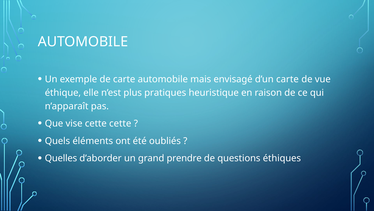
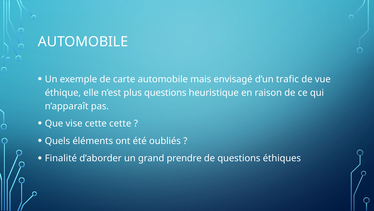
d’un carte: carte -> trafic (287, 79)
plus pratiques: pratiques -> questions (165, 92)
Quelles: Quelles -> Finalité (61, 158)
